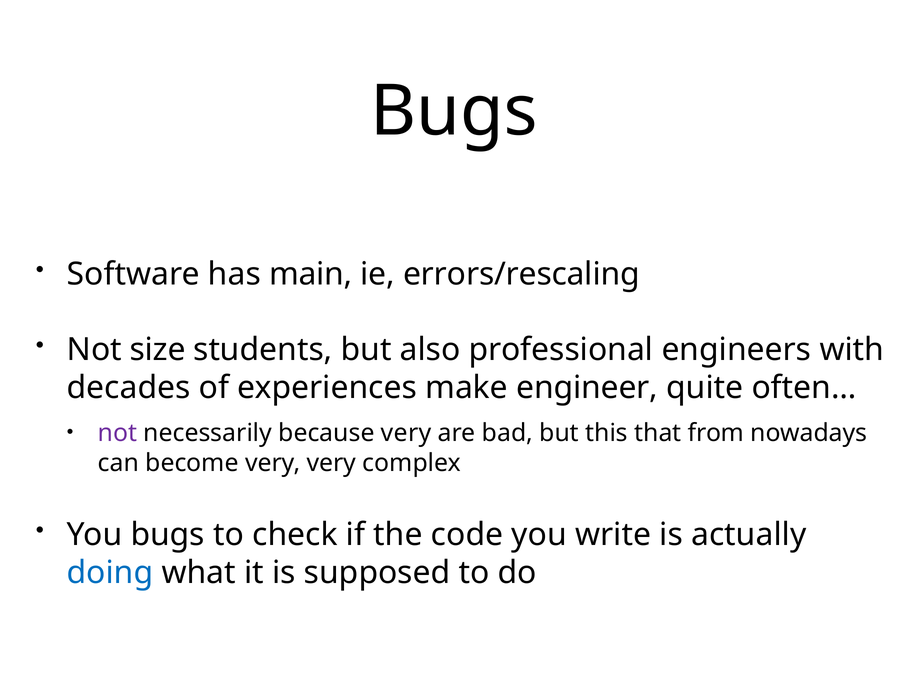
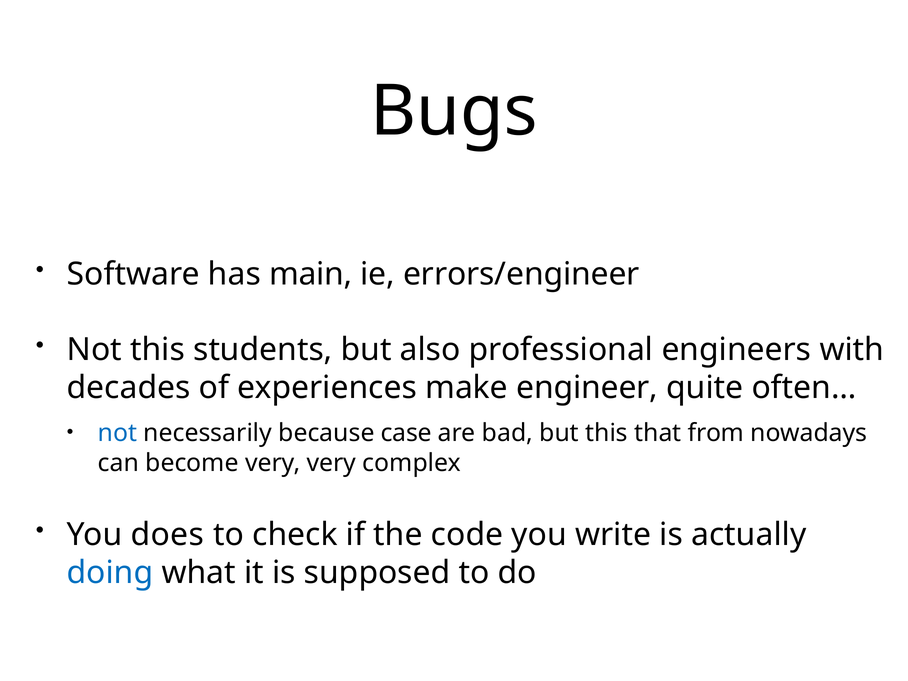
errors/rescaling: errors/rescaling -> errors/engineer (521, 274)
Not size: size -> this (158, 350)
not colour: purple -> blue (117, 433)
because very: very -> case (406, 433)
You bugs: bugs -> does (167, 535)
